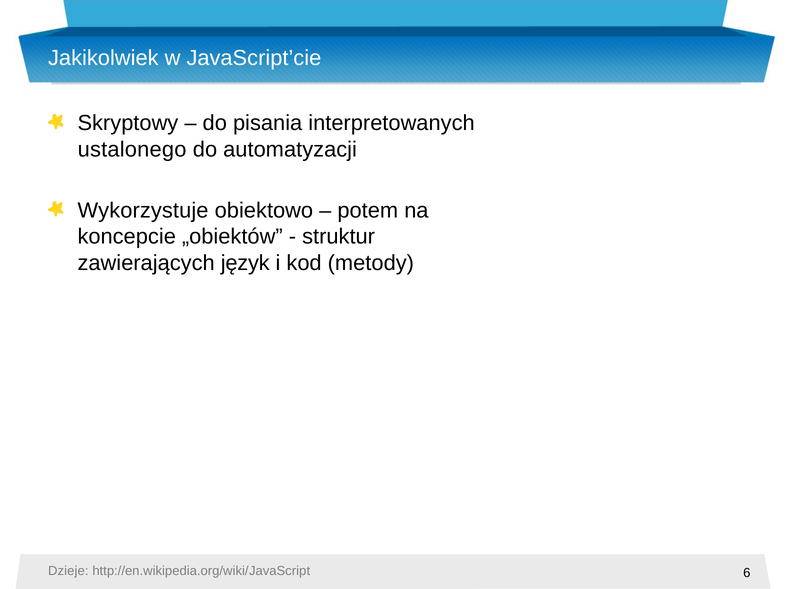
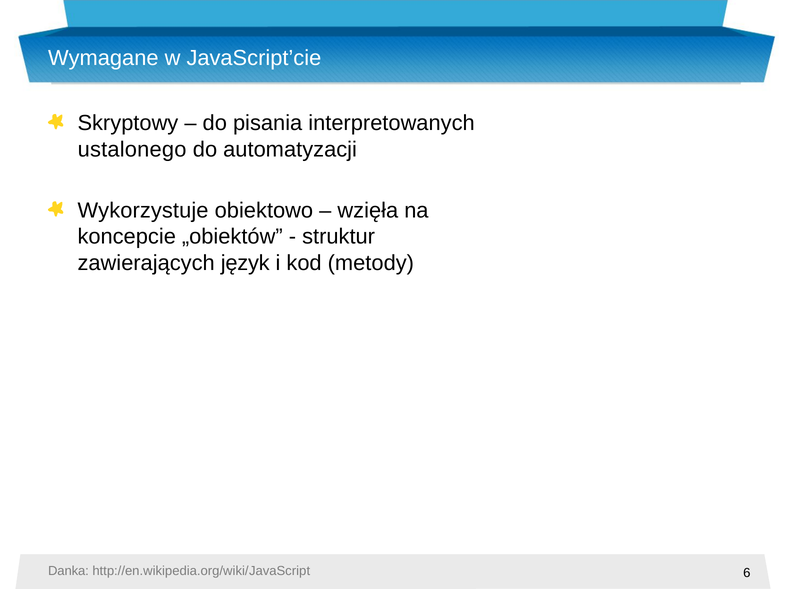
Jakikolwiek: Jakikolwiek -> Wymagane (103, 58)
potem: potem -> wzięła (368, 211)
Dzieje: Dzieje -> Danka (68, 571)
